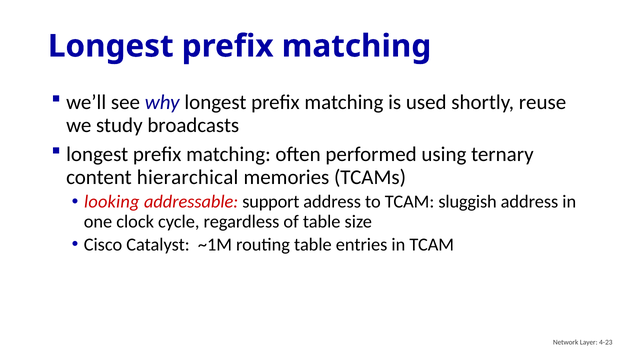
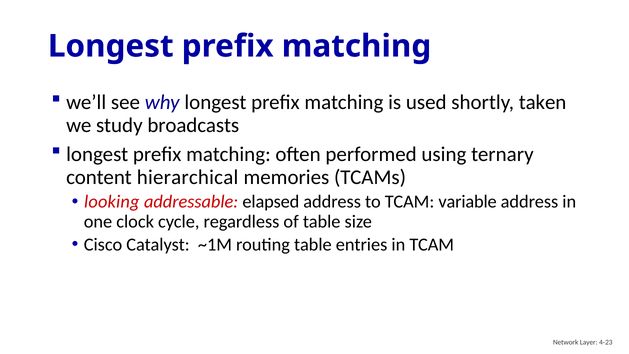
reuse: reuse -> taken (543, 103)
support: support -> elapsed (271, 202)
sluggish: sluggish -> variable (468, 202)
